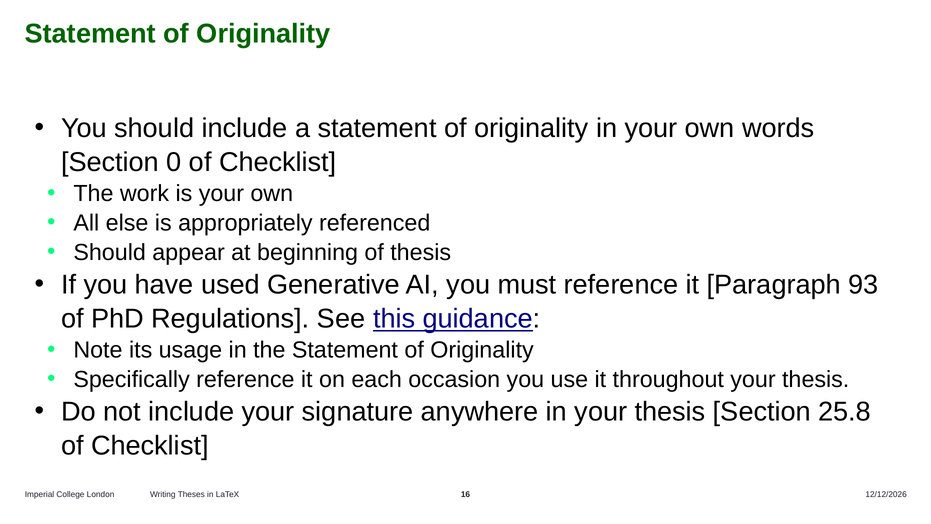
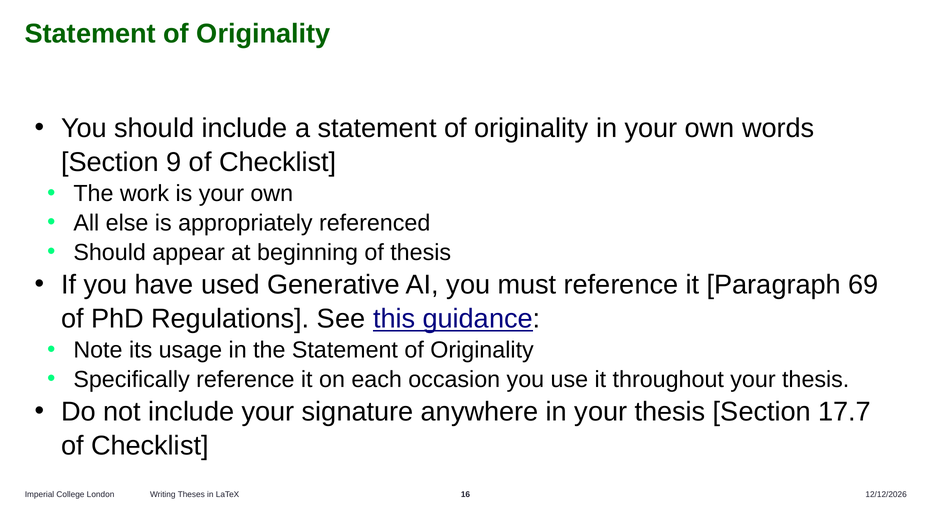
0: 0 -> 9 (174, 162)
93: 93 -> 69 (863, 284)
25.8: 25.8 -> 17.7 (845, 411)
